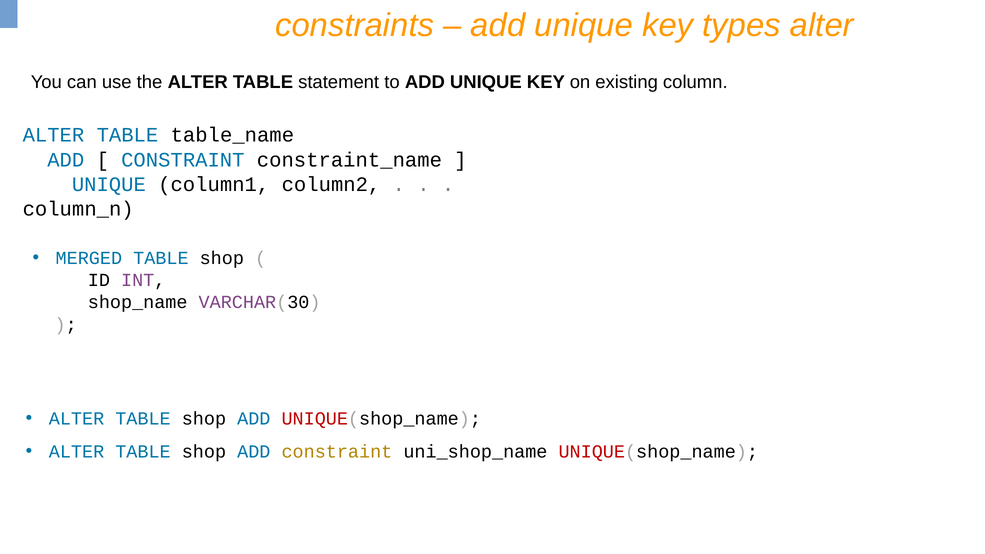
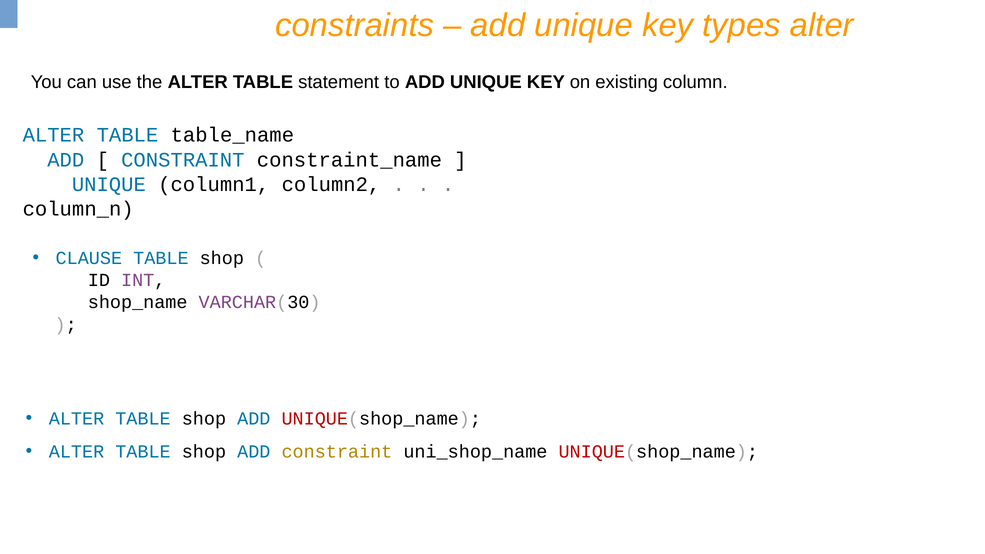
MERGED: MERGED -> CLAUSE (89, 258)
